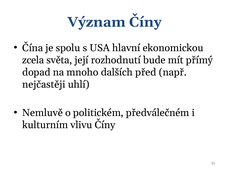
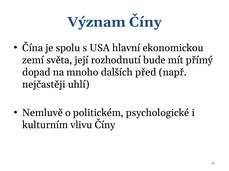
zcela: zcela -> zemí (33, 60)
předválečném: předválečném -> psychologické (158, 113)
